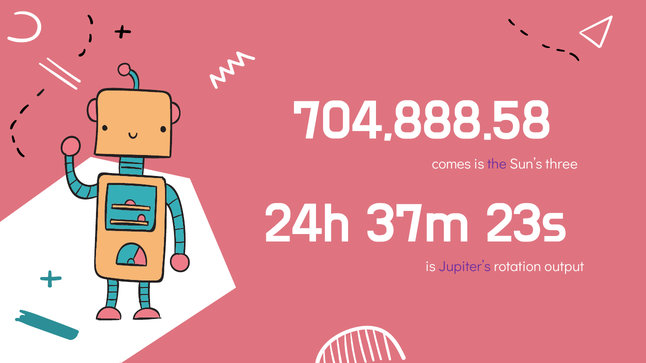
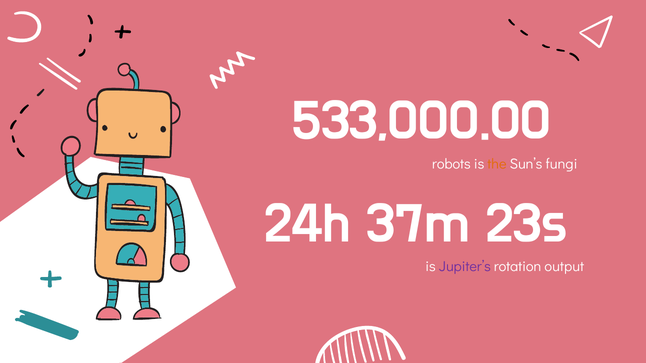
704,888.58: 704,888.58 -> 533,000.00 (422, 121)
comes: comes -> robots (451, 164)
the colour: purple -> orange (497, 164)
three: three -> fungi (562, 164)
